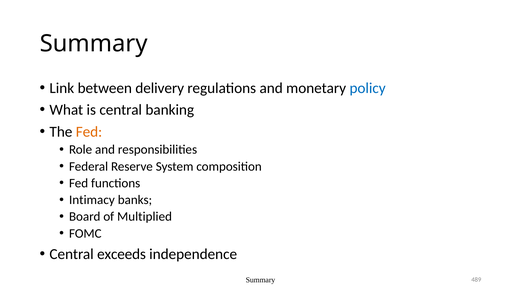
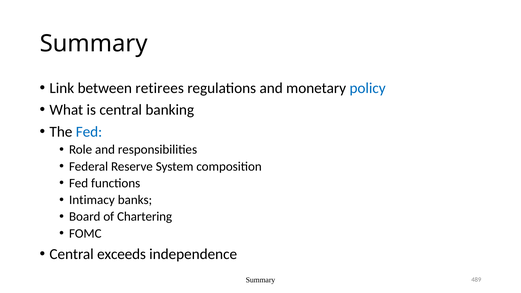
delivery: delivery -> retirees (160, 88)
Fed colour: orange -> blue (89, 132)
Multiplied: Multiplied -> Chartering (145, 217)
